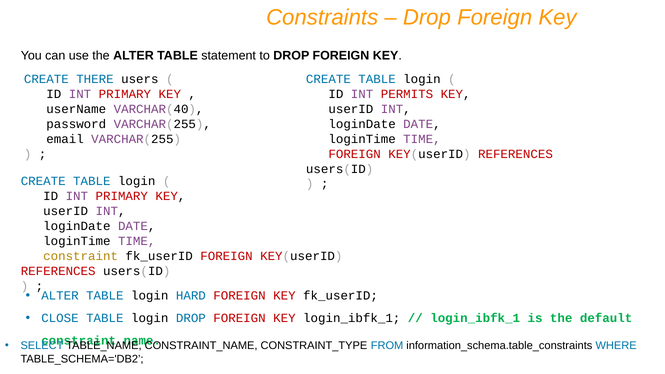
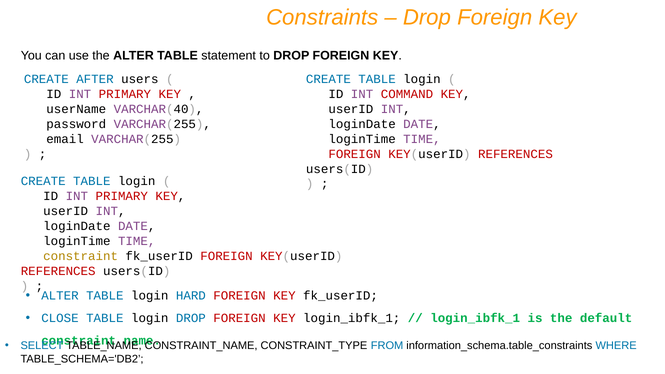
THERE: THERE -> AFTER (95, 79)
PERMITS: PERMITS -> COMMAND (407, 94)
